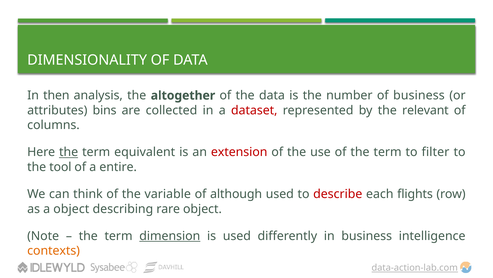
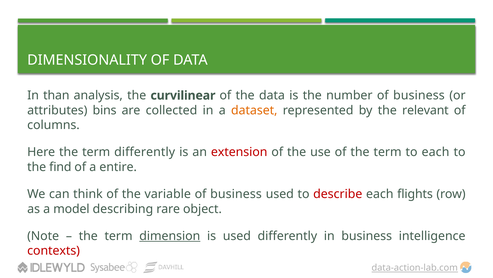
then: then -> than (56, 95)
altogether: altogether -> curvilinear (183, 95)
dataset colour: red -> orange (254, 110)
the underline: present -> none (69, 152)
term equivalent: equivalent -> differently (145, 152)
to filter: filter -> each (435, 152)
tool: tool -> find (60, 167)
although: although -> business (236, 194)
a object: object -> model (71, 208)
contexts colour: orange -> red (54, 250)
